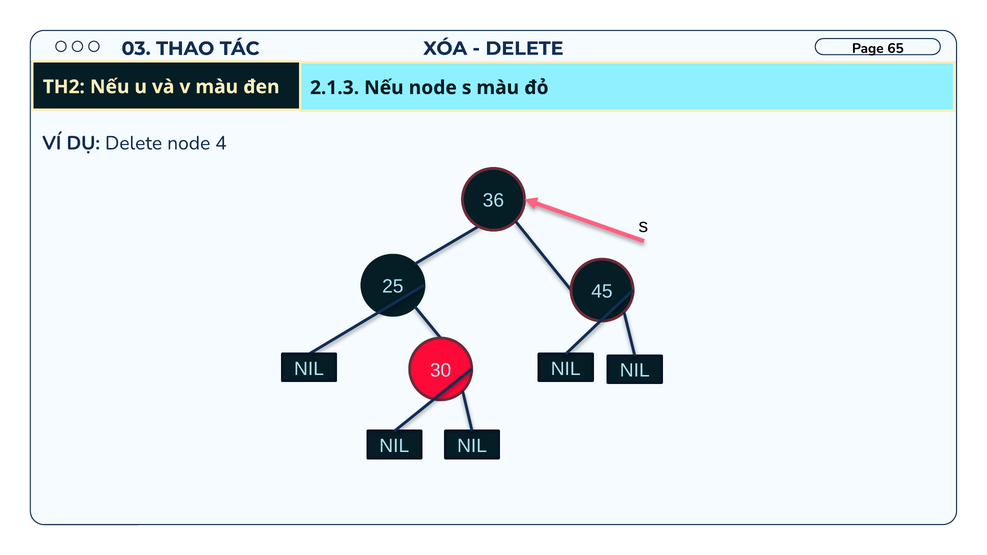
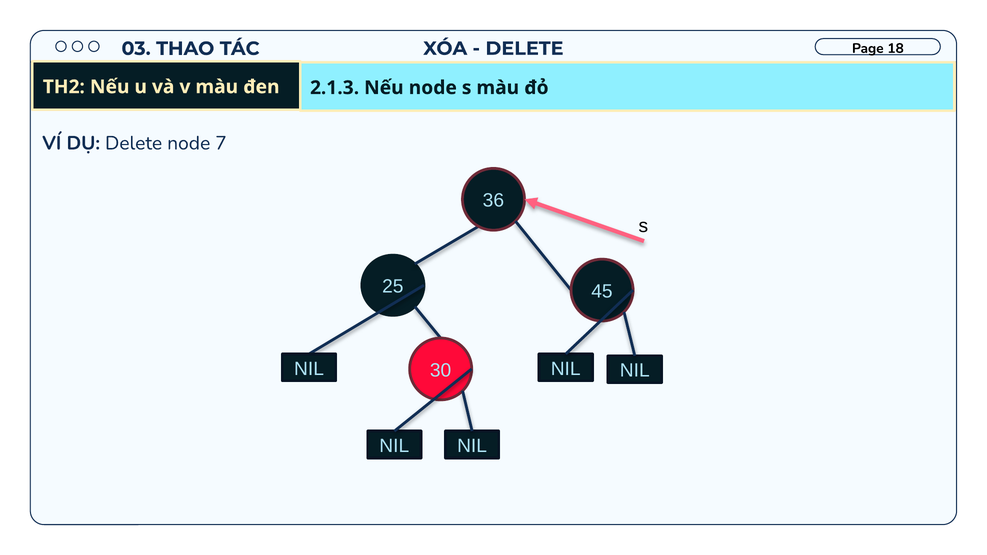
65: 65 -> 18 (896, 48)
4: 4 -> 7 (221, 143)
